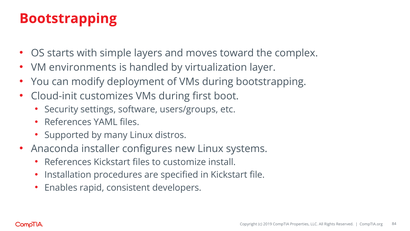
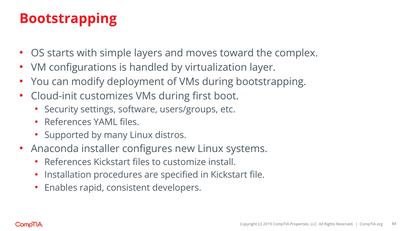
environments: environments -> configurations (83, 67)
